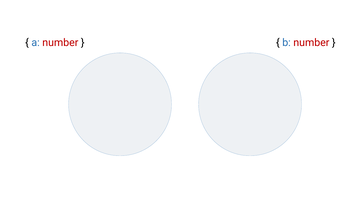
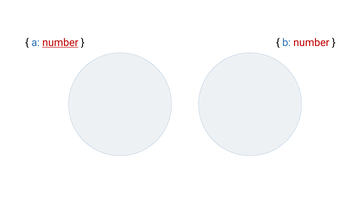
number underline: none -> present (60, 43)
